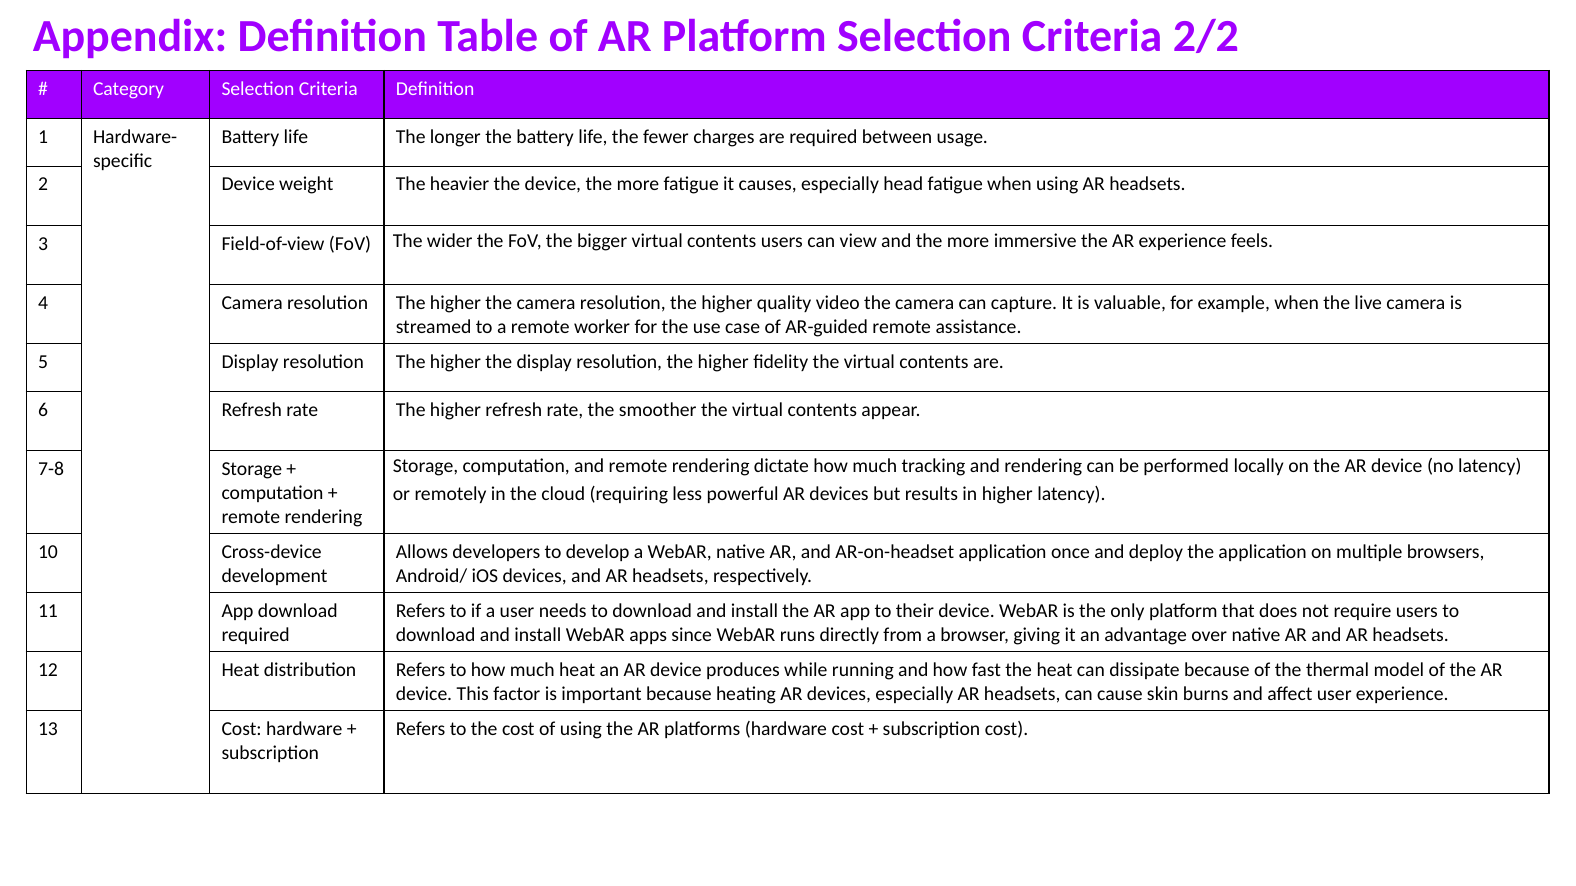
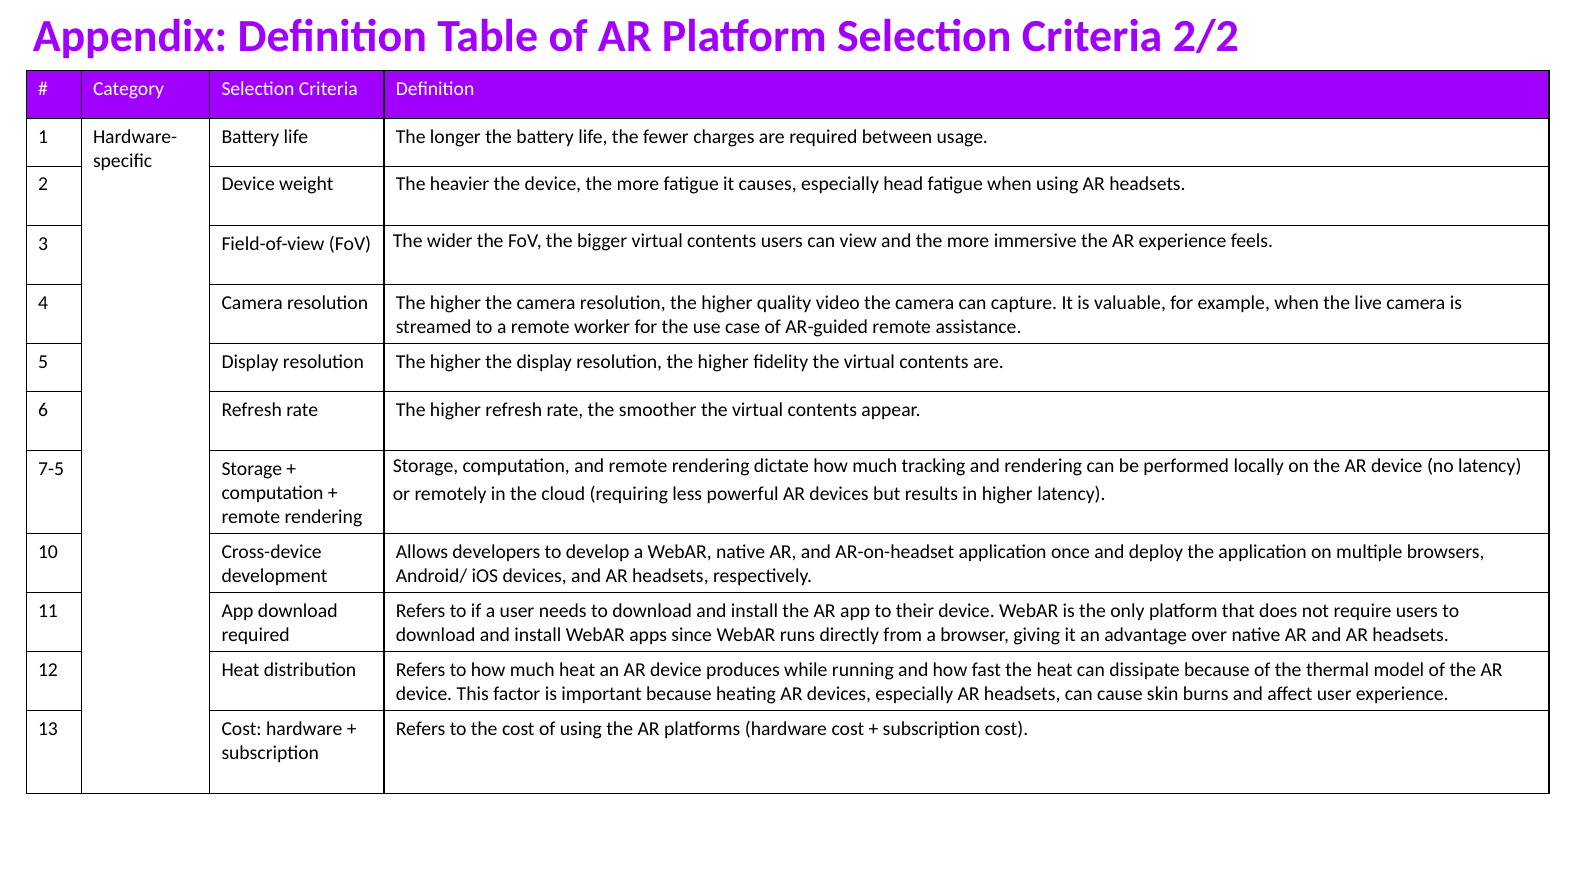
7-8: 7-8 -> 7-5 (51, 469)
